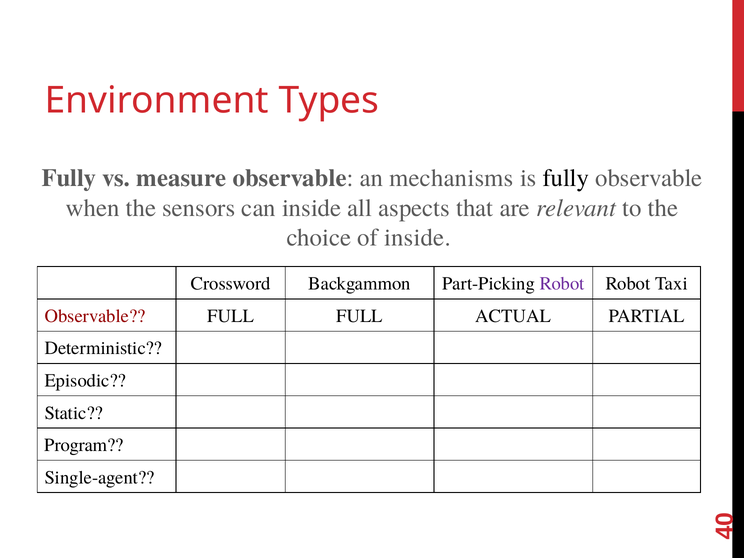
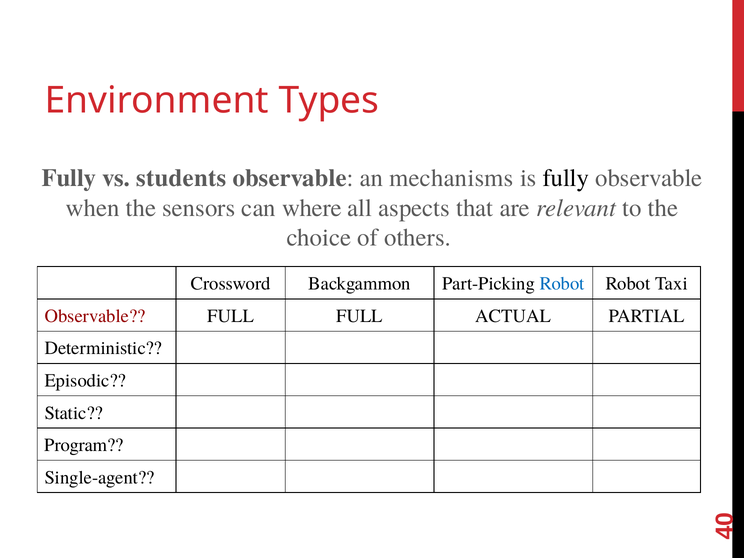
measure: measure -> students (181, 178)
can inside: inside -> where (312, 208)
of inside: inside -> others (418, 238)
Robot colour: purple -> blue (562, 284)
